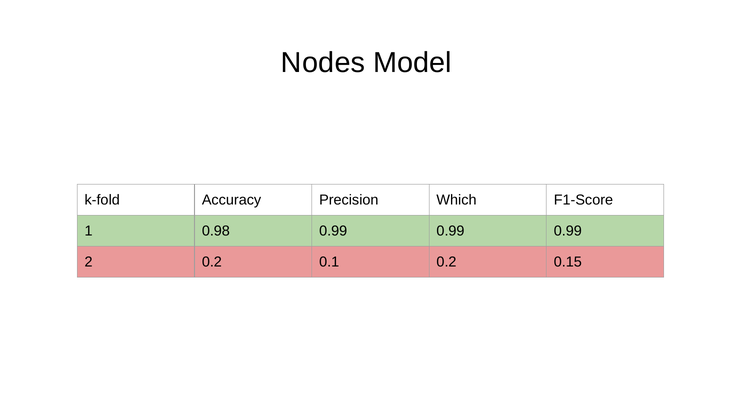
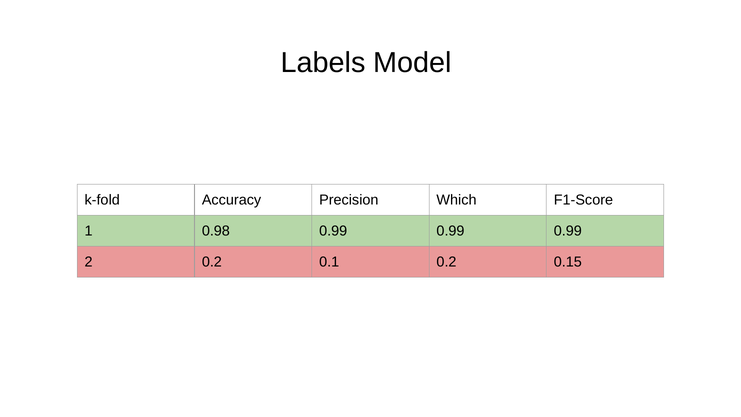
Nodes: Nodes -> Labels (323, 63)
